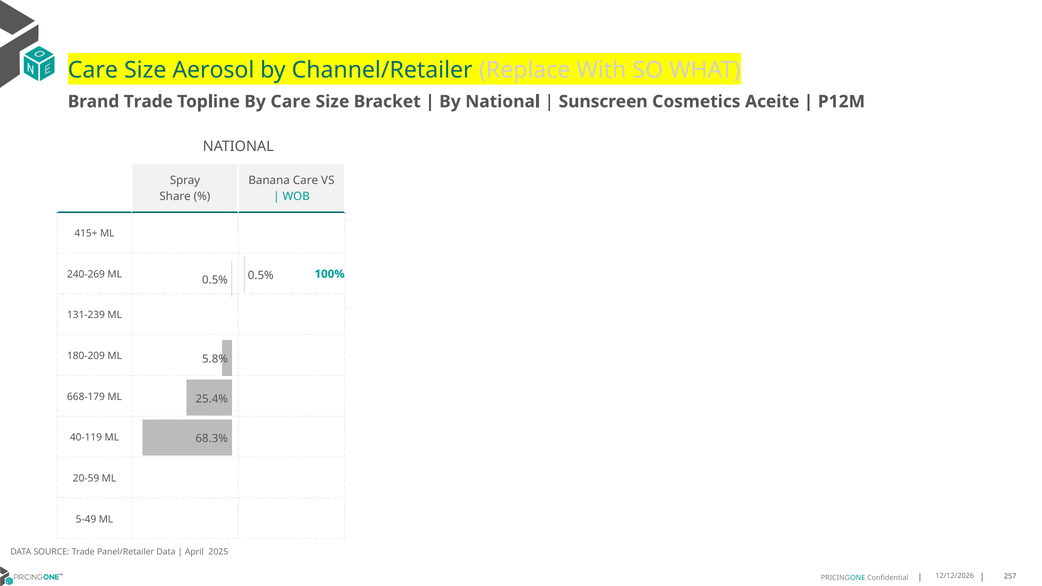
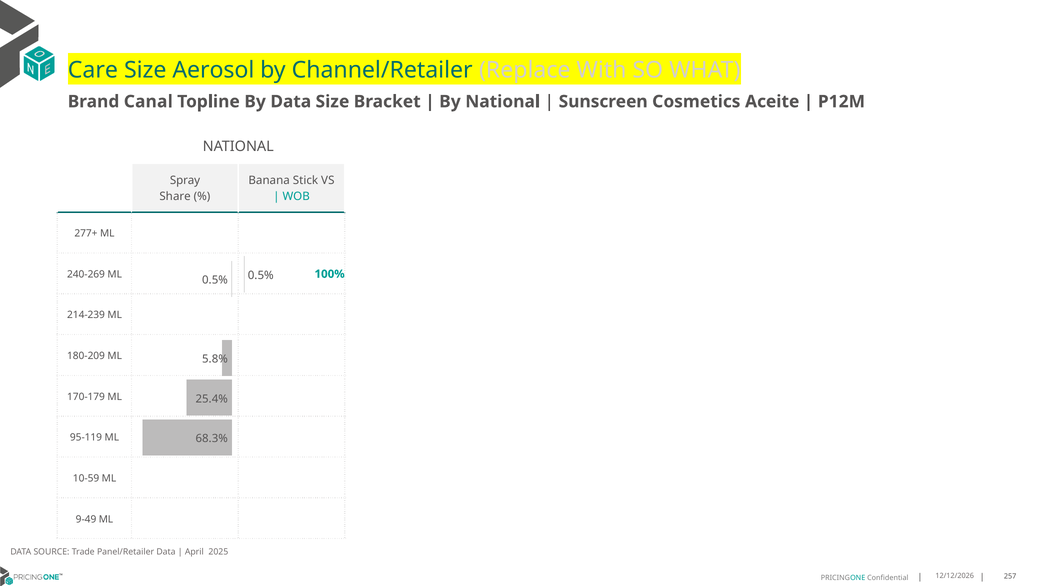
Brand Trade: Trade -> Canal (148, 102)
By Care: Care -> Data (291, 102)
Banana Care: Care -> Stick (306, 180)
415+: 415+ -> 277+ (86, 234)
131-239: 131-239 -> 214-239 (86, 315)
668-179: 668-179 -> 170-179 (86, 397)
40-119: 40-119 -> 95-119 (86, 438)
20-59: 20-59 -> 10-59 (86, 478)
5-49: 5-49 -> 9-49 (86, 519)
